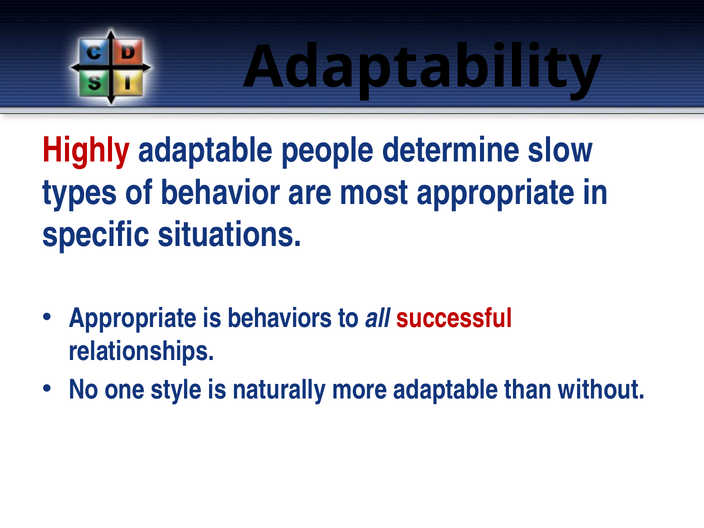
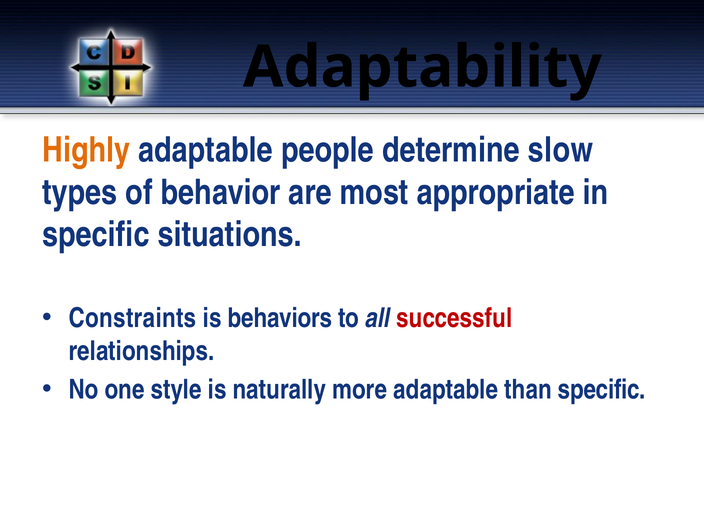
Highly colour: red -> orange (86, 150)
Appropriate: Appropriate -> Constraints (133, 318)
than without: without -> specific (602, 390)
